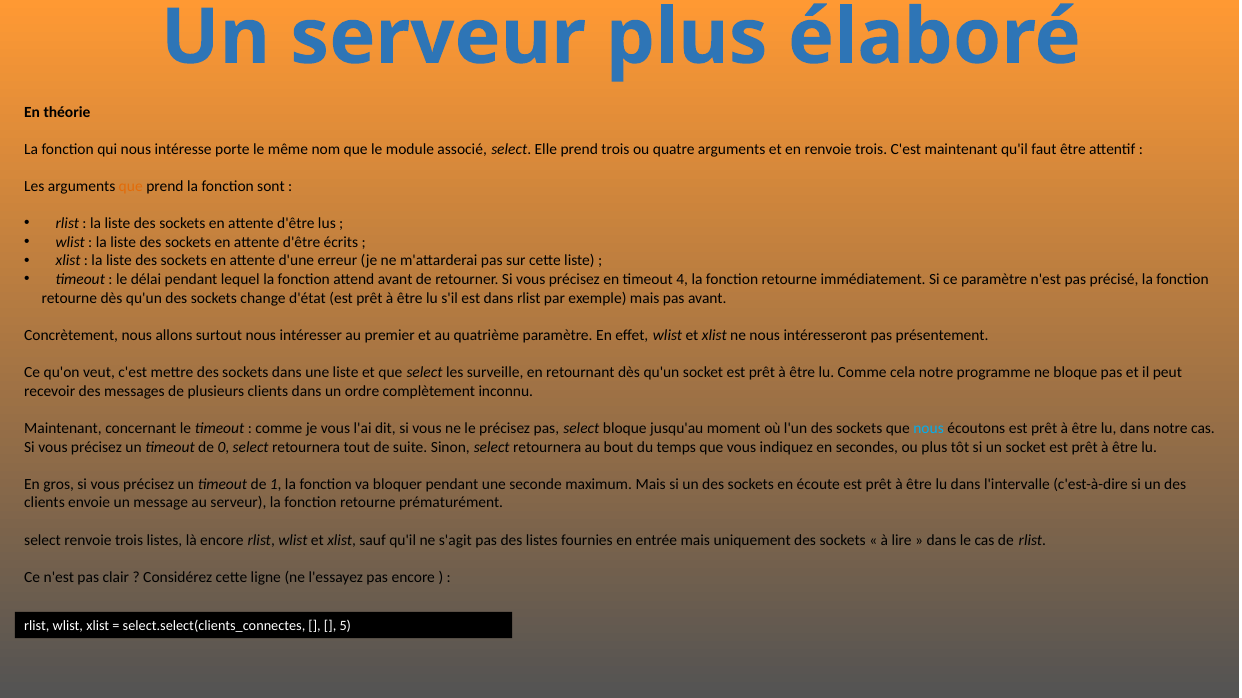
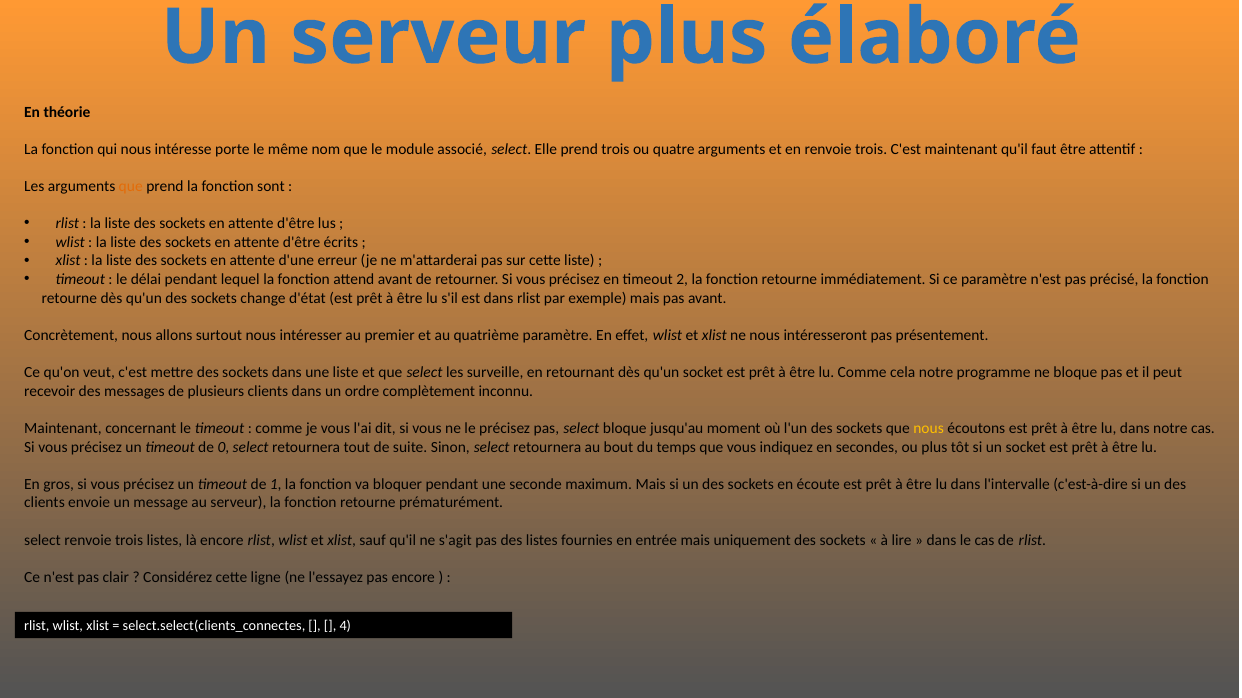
4: 4 -> 2 (682, 280)
nous colour: light blue -> yellow (929, 429)
5: 5 -> 4 (345, 627)
